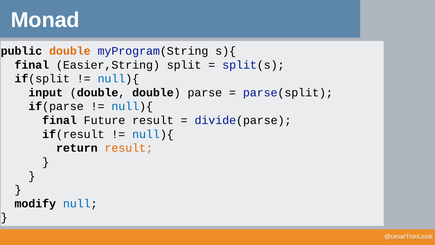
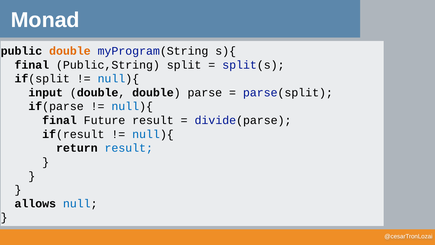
Easier,String: Easier,String -> Public,String (108, 65)
result colour: orange -> blue (129, 148)
modify: modify -> allows (35, 203)
